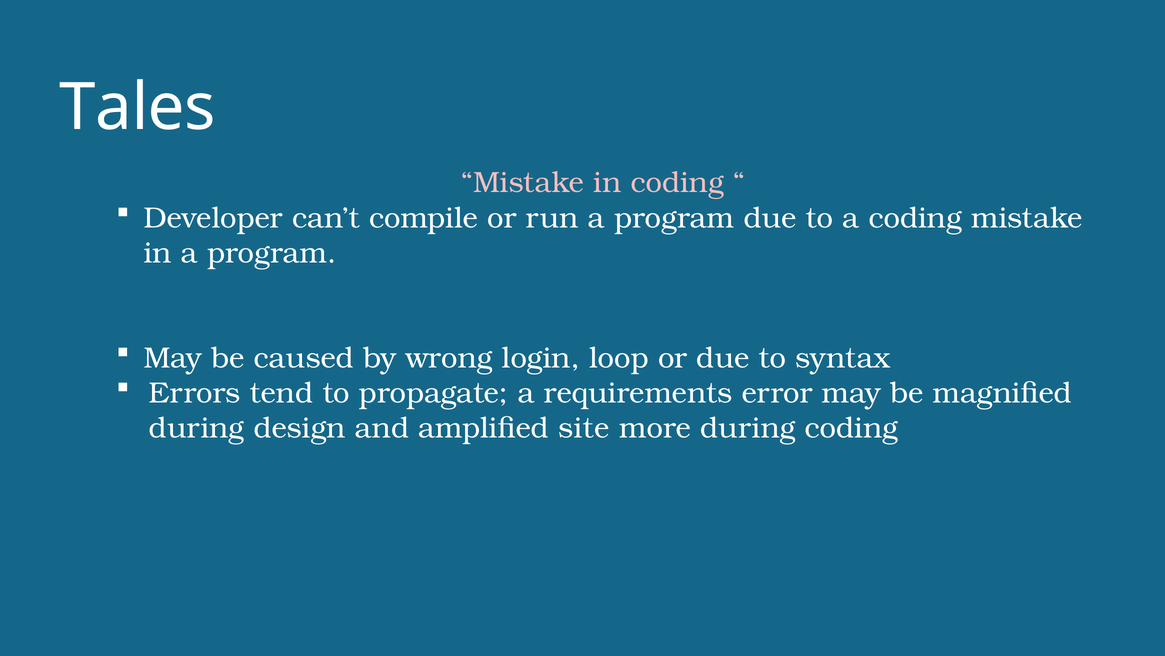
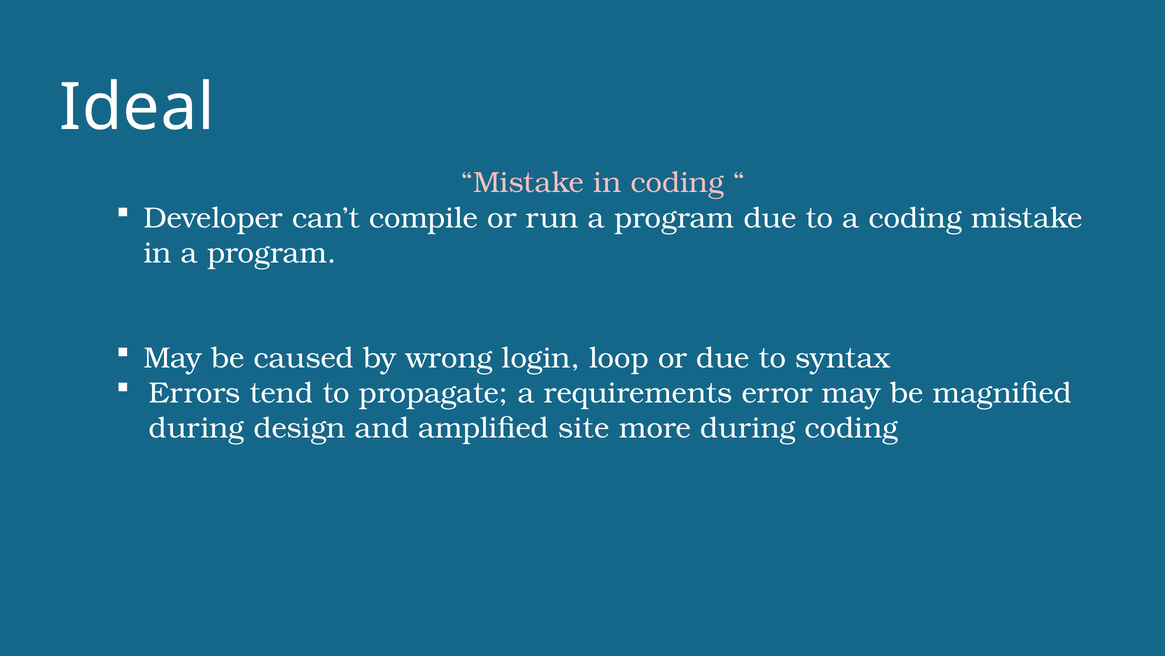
Tales: Tales -> Ideal (137, 108)
